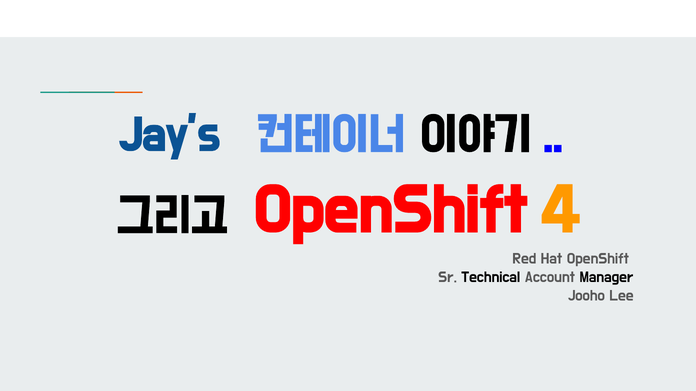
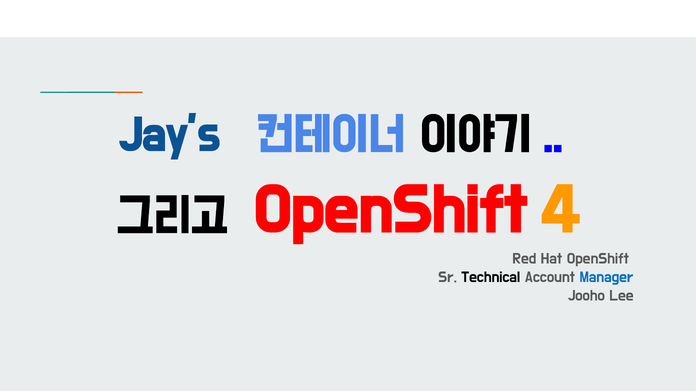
Manager colour: black -> blue (607, 277)
